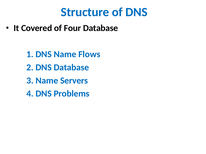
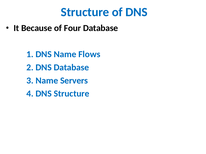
Covered: Covered -> Because (37, 28)
Problems: Problems -> Structure (72, 94)
